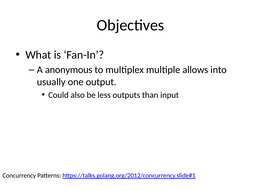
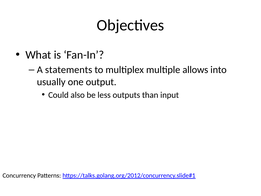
anonymous: anonymous -> statements (69, 70)
